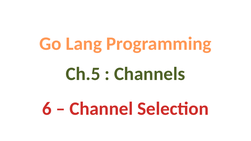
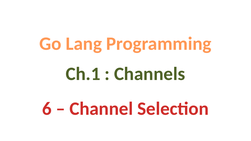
Ch.5: Ch.5 -> Ch.1 (83, 74)
